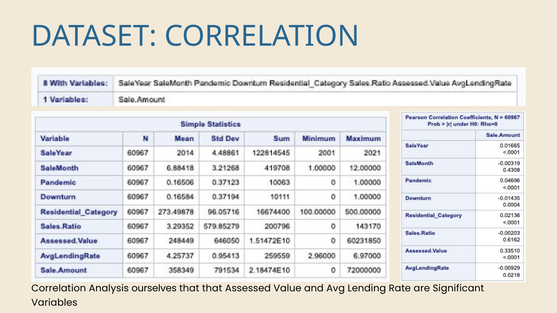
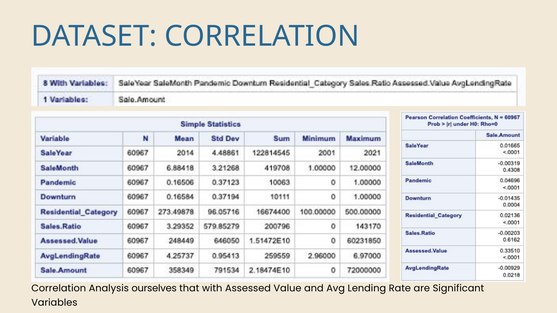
that that: that -> with (212, 288)
